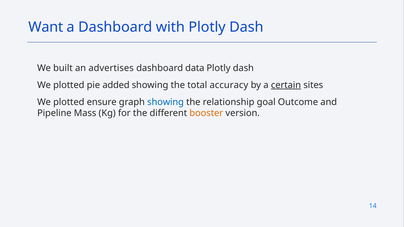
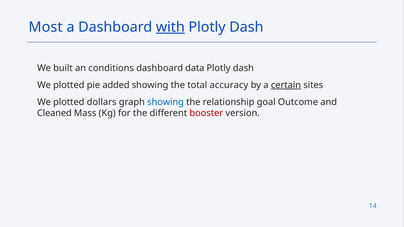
Want: Want -> Most (46, 27)
with underline: none -> present (170, 27)
advertises: advertises -> conditions (111, 68)
ensure: ensure -> dollars (102, 102)
Pipeline: Pipeline -> Cleaned (54, 113)
booster colour: orange -> red (206, 113)
